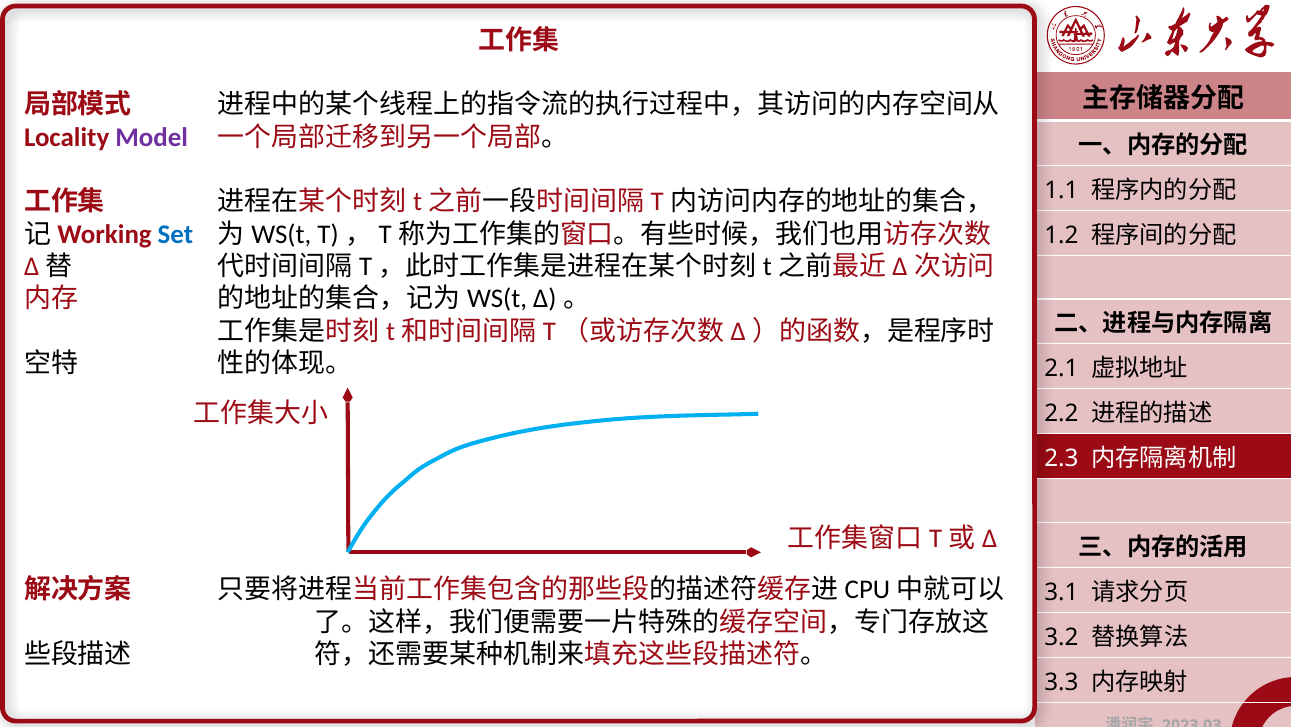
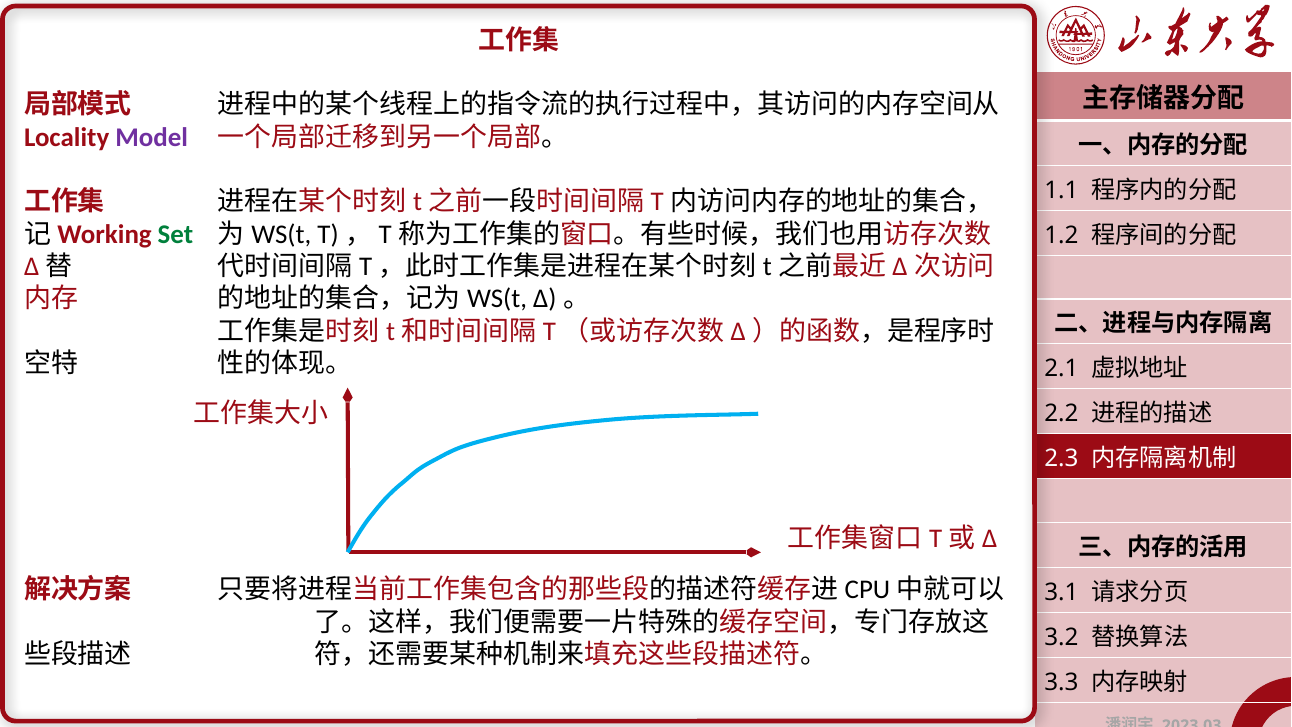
Set colour: blue -> green (175, 234)
